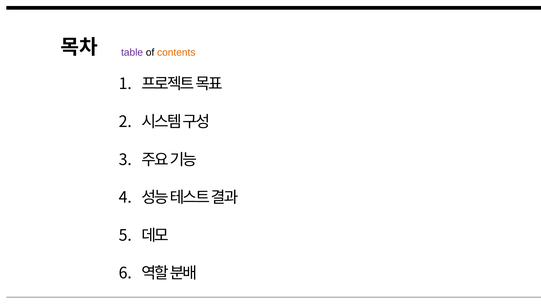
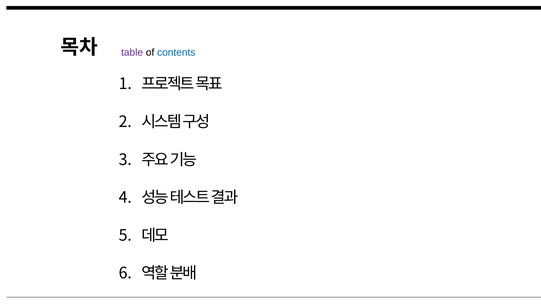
contents colour: orange -> blue (176, 53)
